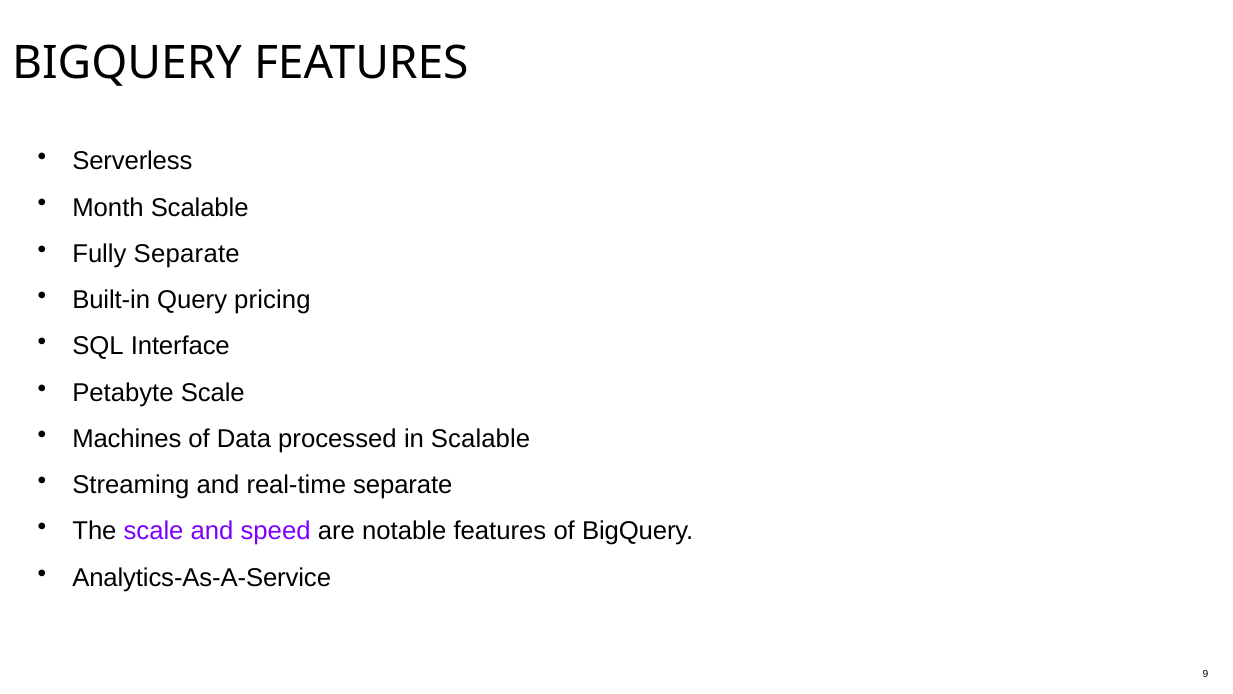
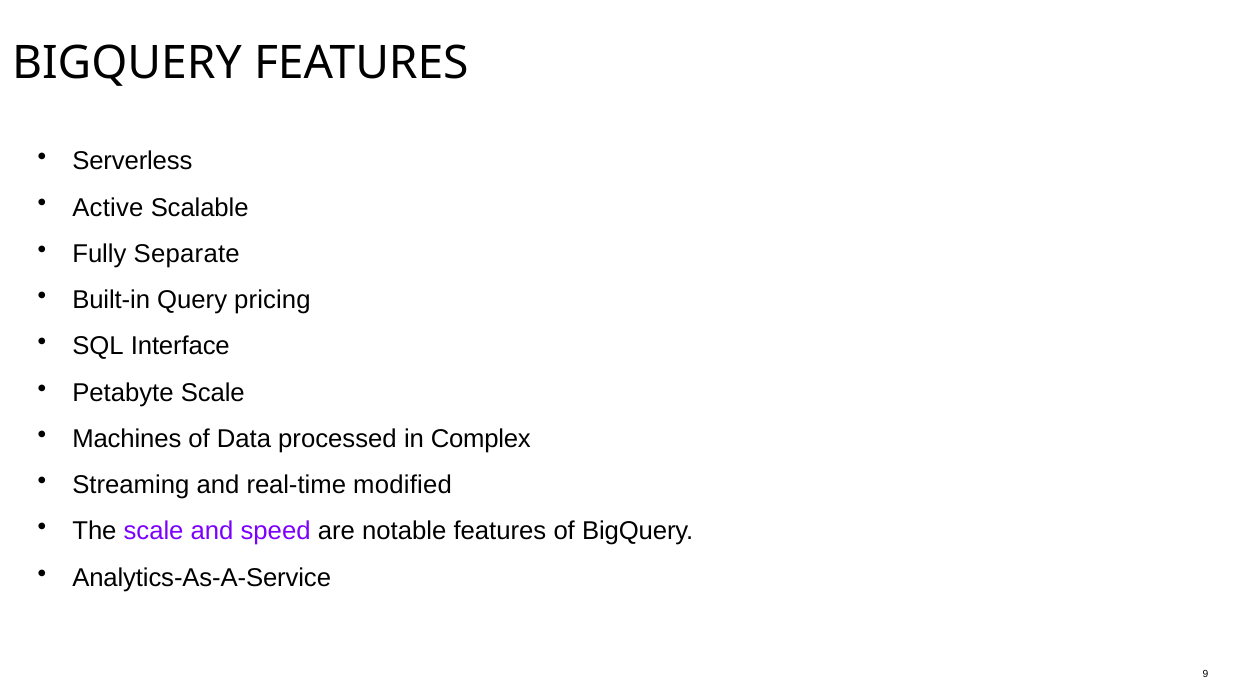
Month: Month -> Active (108, 207)
in Scalable: Scalable -> Complex (481, 439)
real-time separate: separate -> modified (403, 485)
